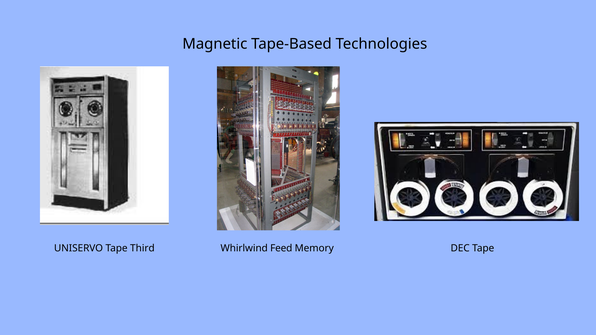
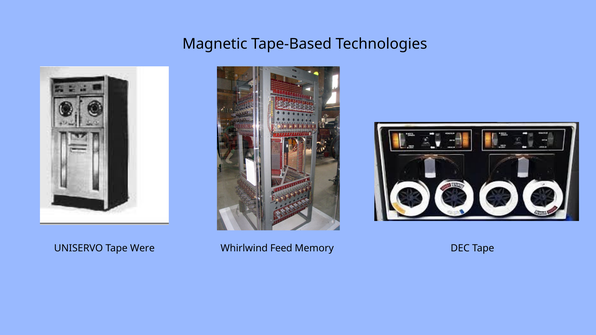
Third: Third -> Were (142, 248)
